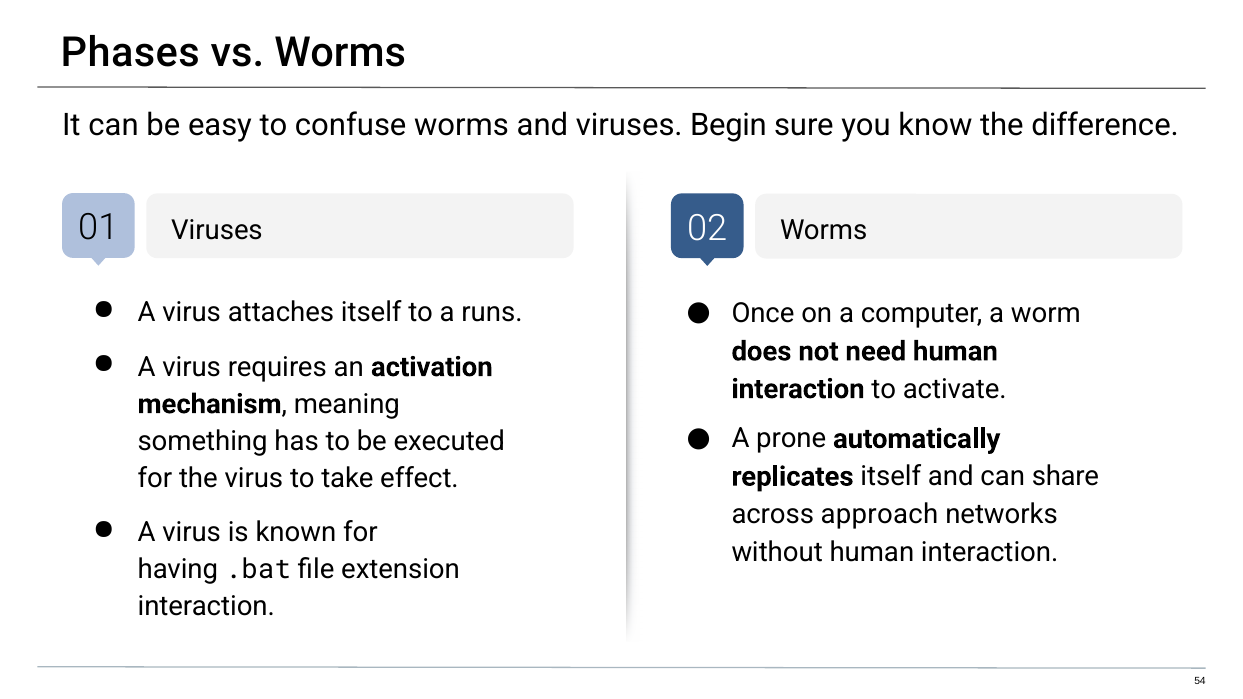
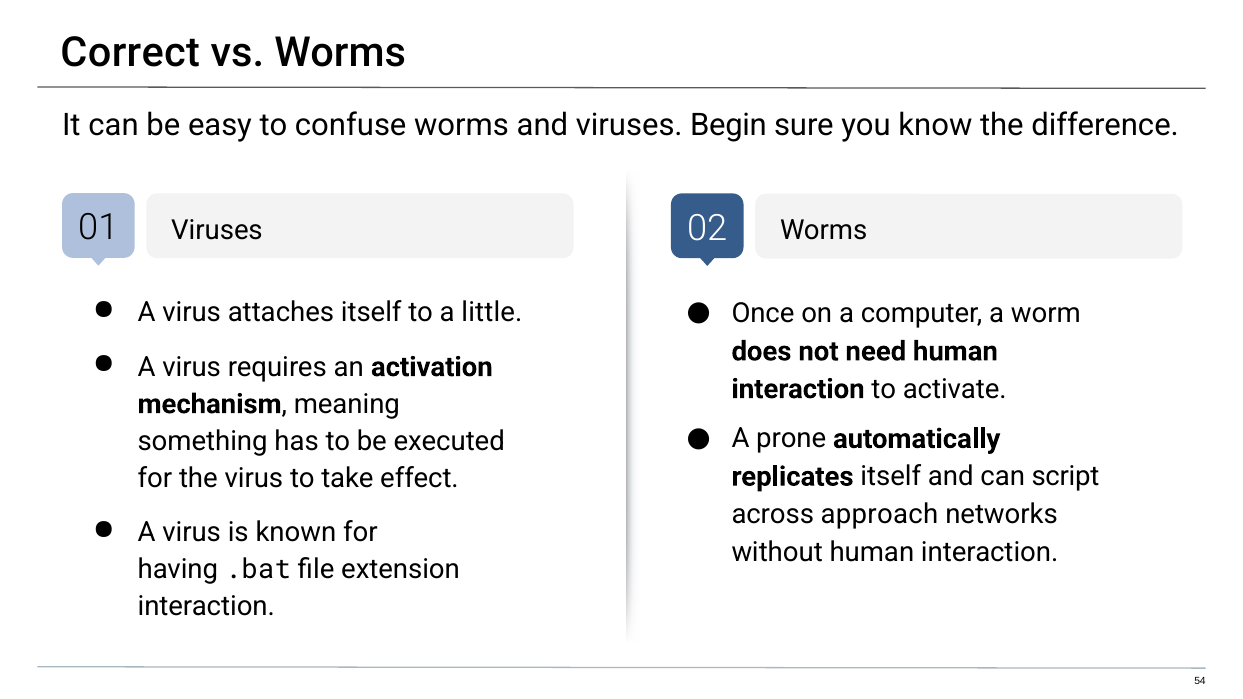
Phases: Phases -> Correct (130, 53)
runs: runs -> little (492, 313)
share: share -> script (1065, 477)
